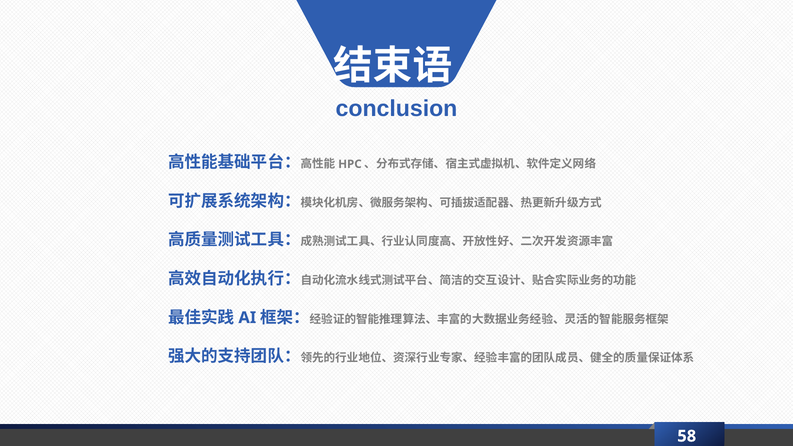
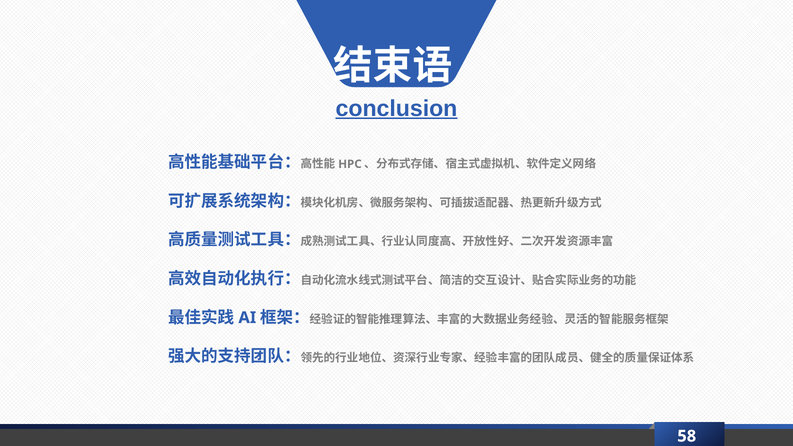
conclusion underline: none -> present (396, 108)
